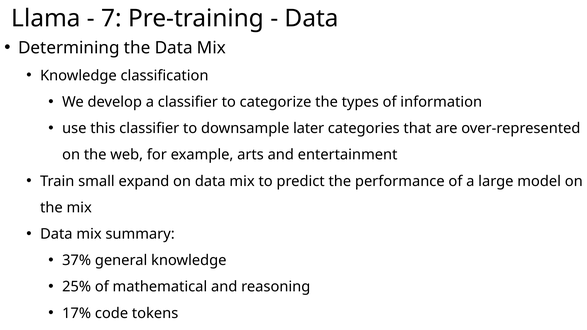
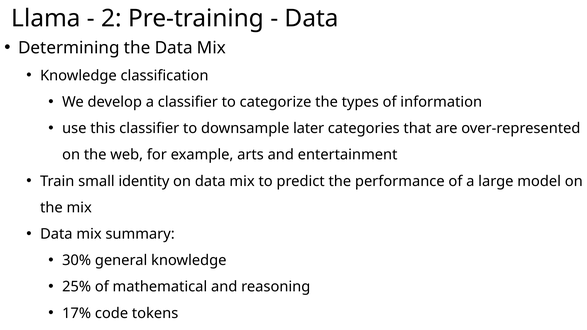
7: 7 -> 2 (111, 19)
expand: expand -> identity (144, 181)
37%: 37% -> 30% (77, 261)
